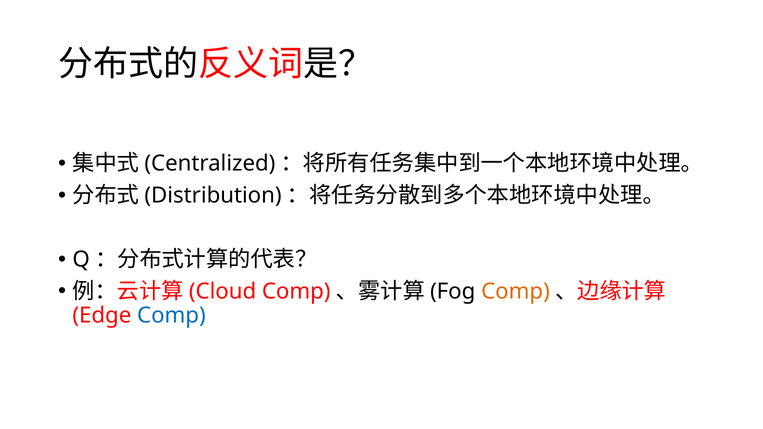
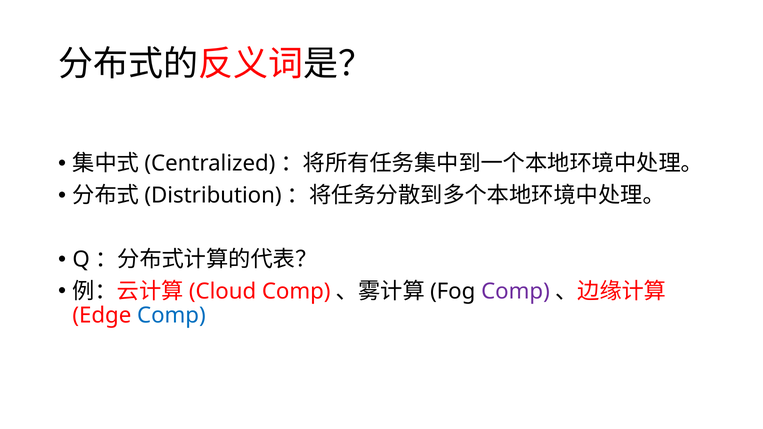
Comp colour: orange -> purple (515, 292)
